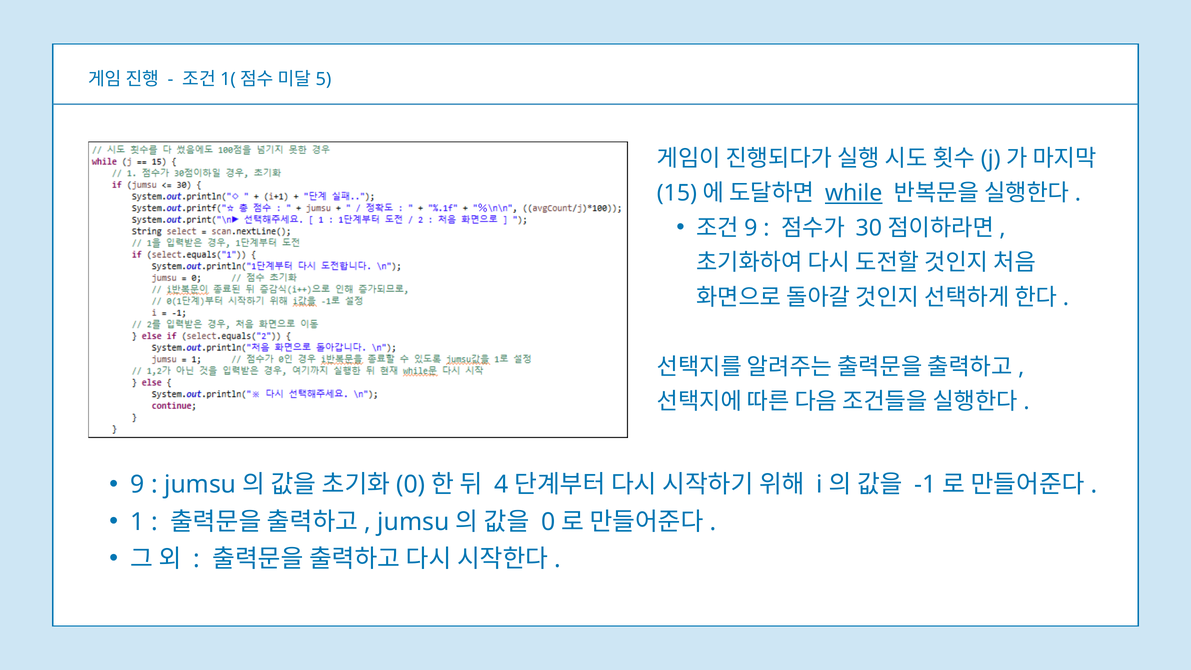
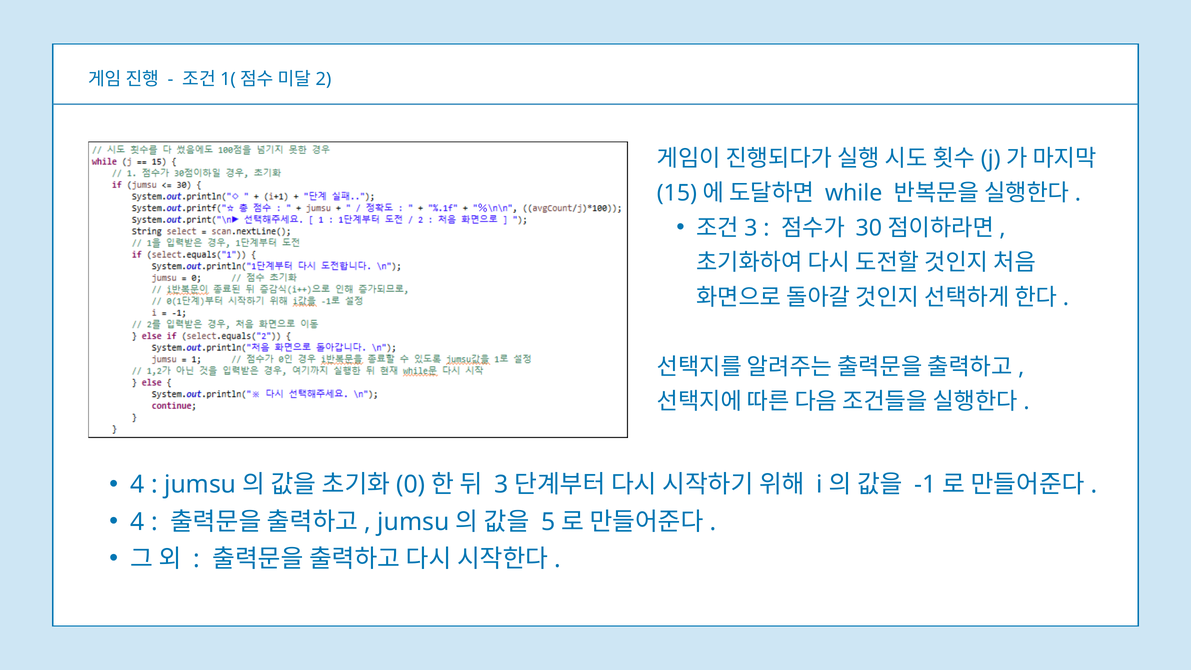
5: 5 -> 2 (323, 79)
while underline: present -> none (854, 193)
9: 9 -> 3 (751, 228)
9: 9 -> 4 (138, 485)
4: 4 -> 3 (501, 485)
1: 1 -> 4 (138, 522)
0: 0 -> 5 (548, 522)
